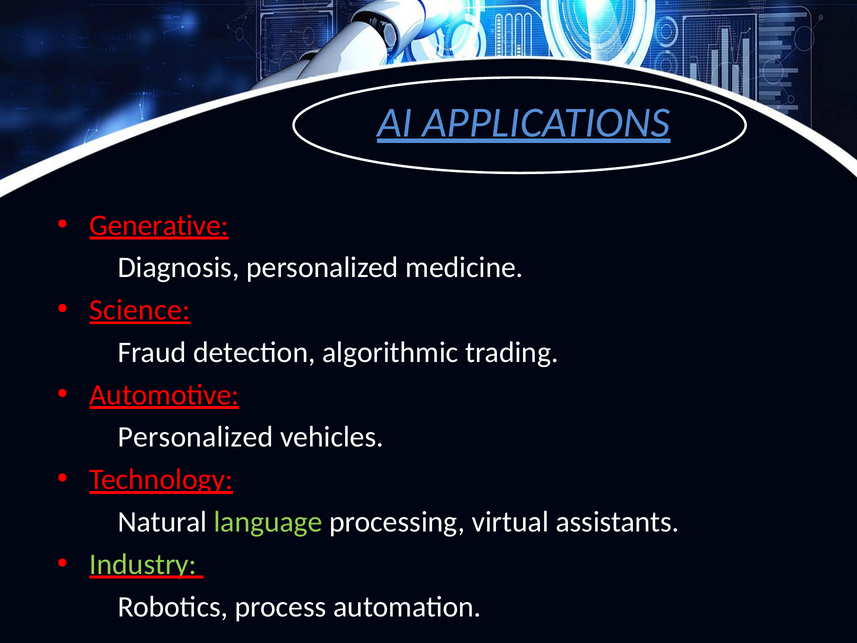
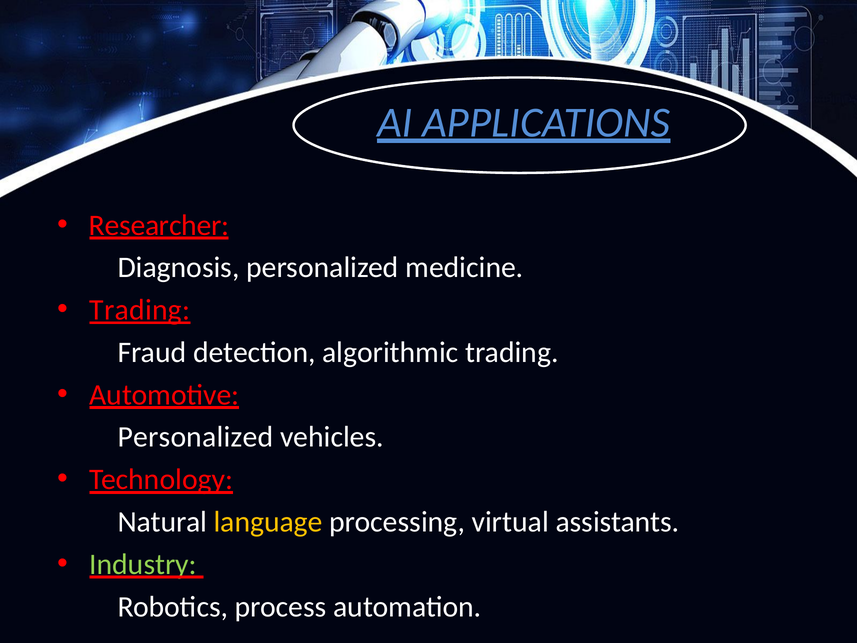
Generative: Generative -> Researcher (159, 225)
Science: Science -> Trading (140, 310)
language colour: light green -> yellow (268, 522)
